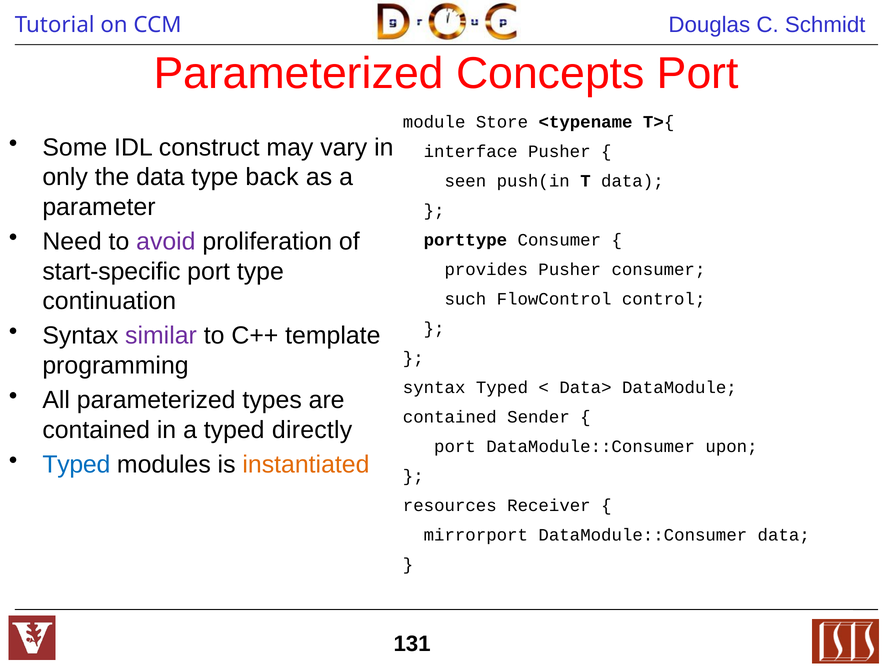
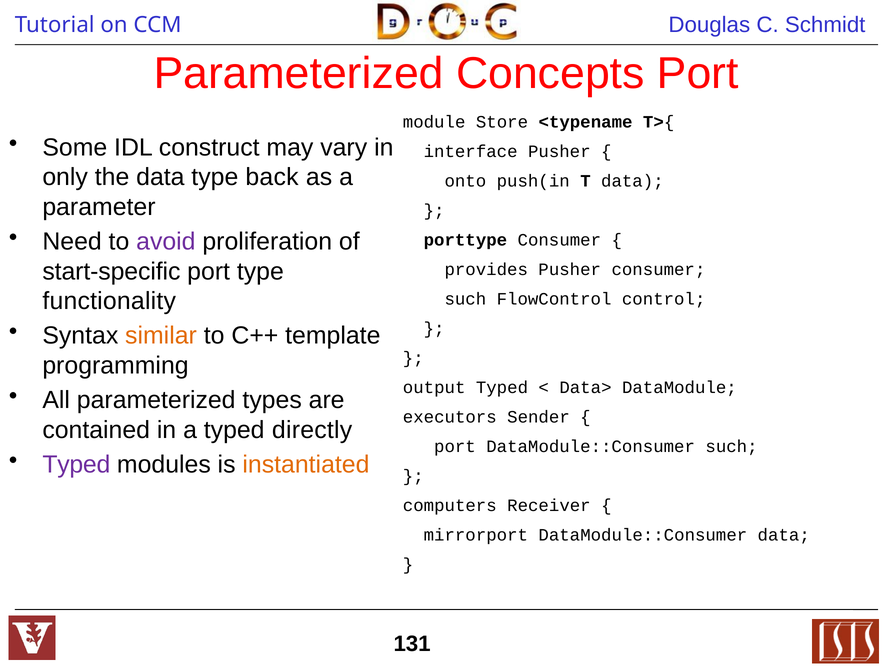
seen: seen -> onto (465, 181)
continuation: continuation -> functionality (109, 301)
similar colour: purple -> orange (161, 336)
syntax: syntax -> output (434, 388)
contained: contained -> executors (450, 417)
DataModule::Consumer upon: upon -> such (732, 447)
Typed colour: blue -> purple (76, 465)
resources: resources -> computers (450, 506)
